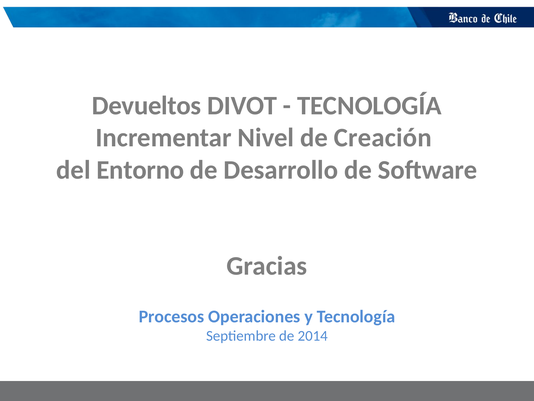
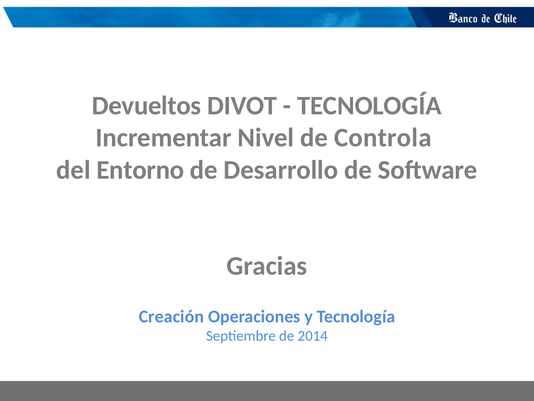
Creación: Creación -> Controla (383, 138)
Procesos: Procesos -> Creación (171, 316)
